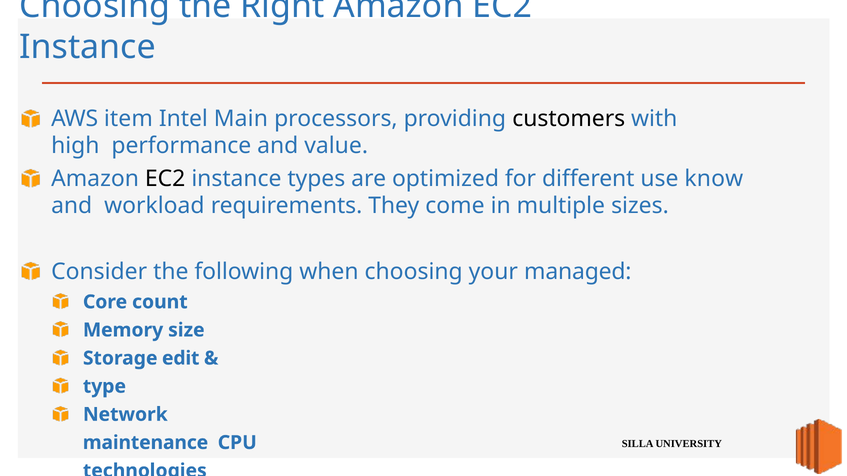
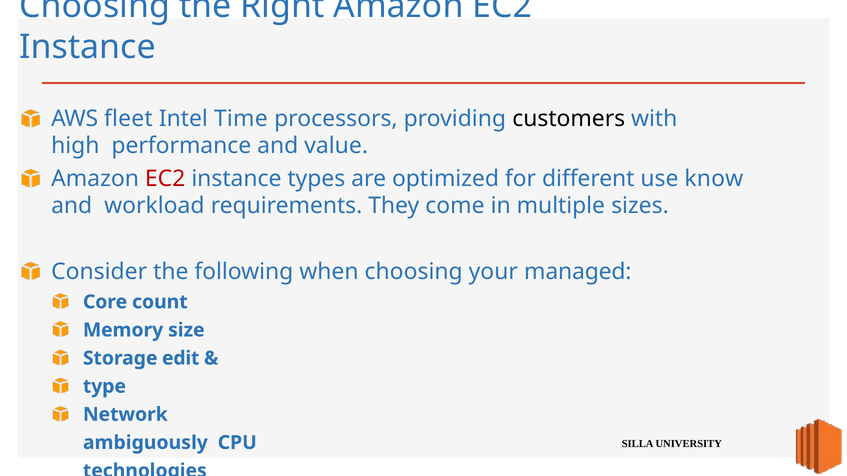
item: item -> fleet (128, 119)
Main: Main -> Time (241, 119)
EC2 colour: black -> red (165, 179)
maintenance: maintenance -> ambiguously (145, 443)
